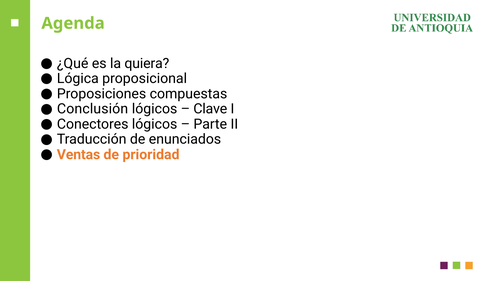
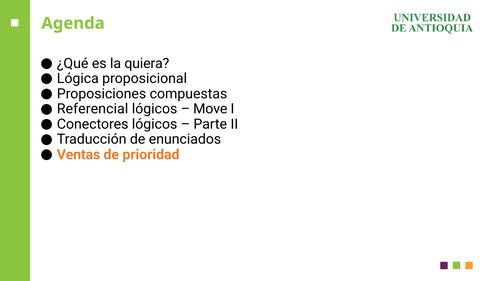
Conclusión: Conclusión -> Referencial (93, 109)
Clave: Clave -> Move (210, 109)
